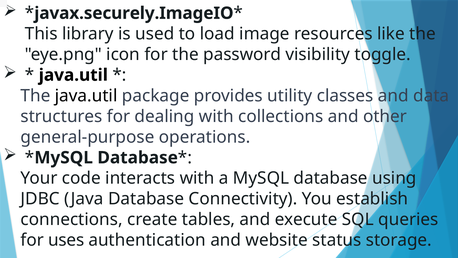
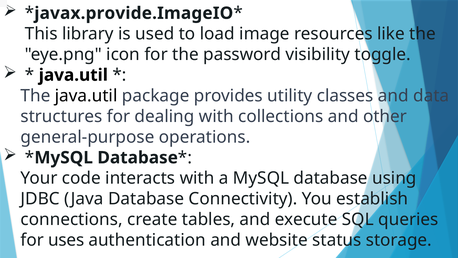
javax.securely.ImageIO: javax.securely.ImageIO -> javax.provide.ImageIO (134, 13)
